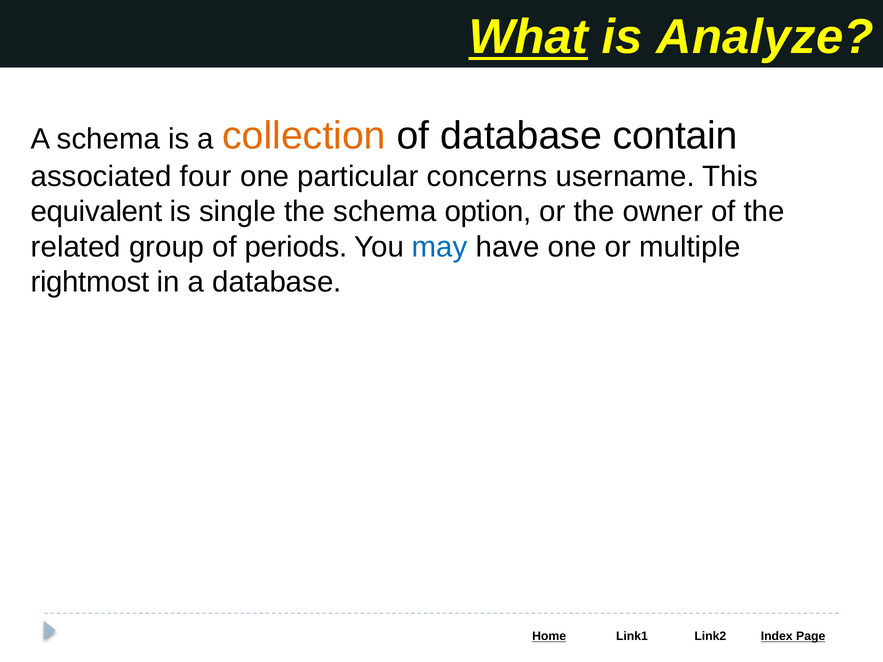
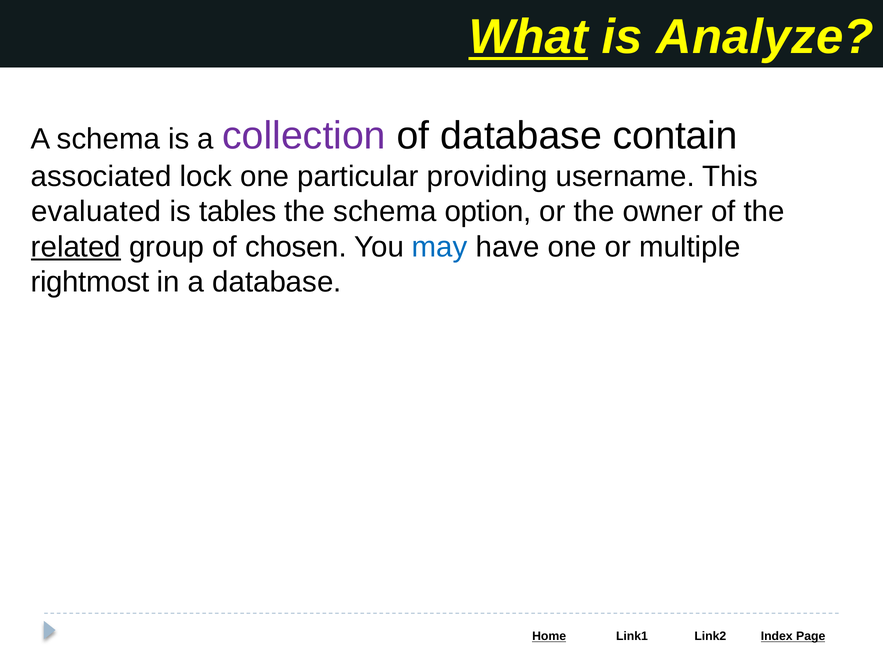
collection colour: orange -> purple (304, 136)
four: four -> lock (206, 176)
concerns: concerns -> providing (487, 176)
equivalent: equivalent -> evaluated (96, 212)
single: single -> tables (238, 212)
related underline: none -> present (76, 247)
periods: periods -> chosen (296, 247)
